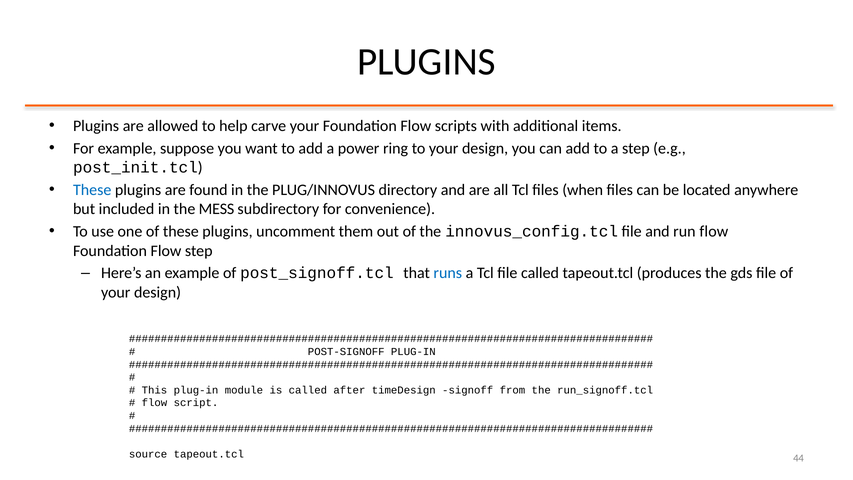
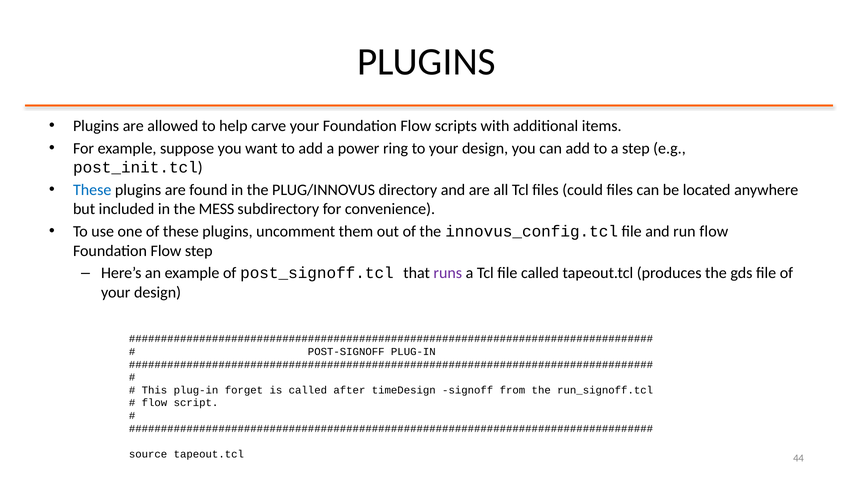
when: when -> could (583, 190)
runs colour: blue -> purple (448, 273)
module: module -> forget (244, 390)
